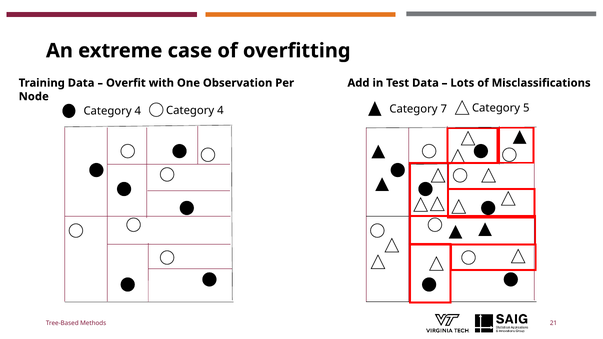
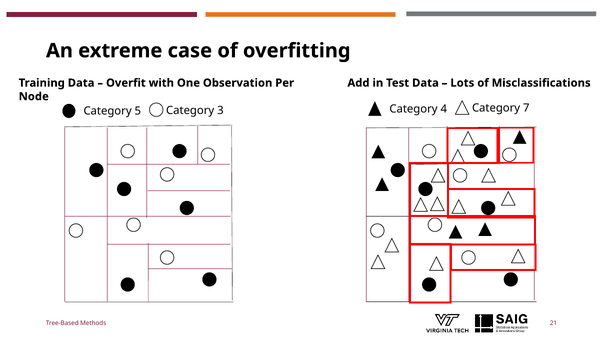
7: 7 -> 4 (444, 109)
5: 5 -> 7 (526, 108)
4: 4 -> 5 (138, 111)
4: 4 -> 3 (220, 110)
